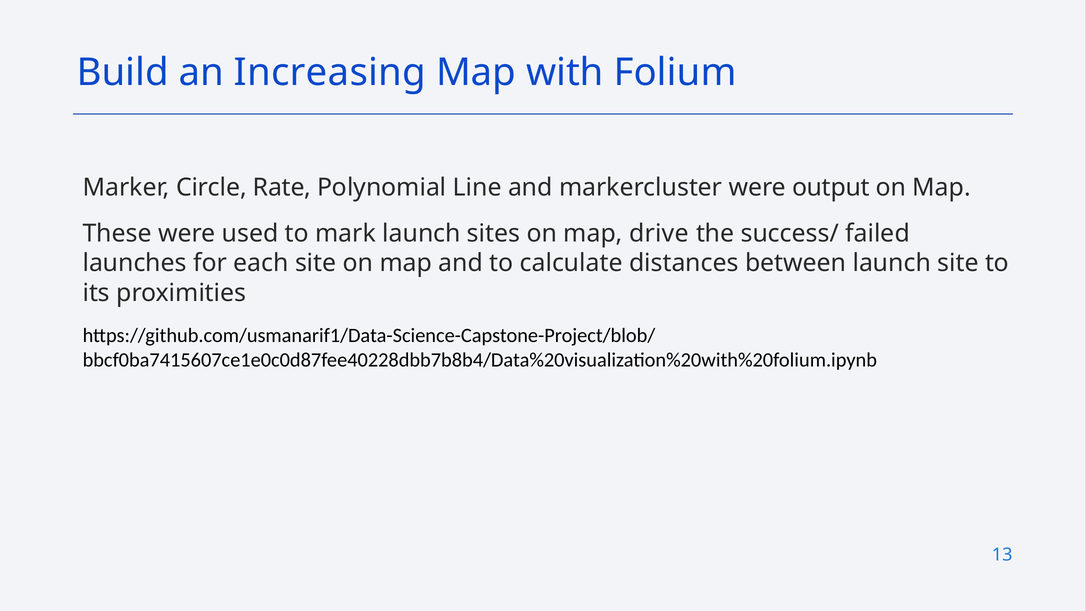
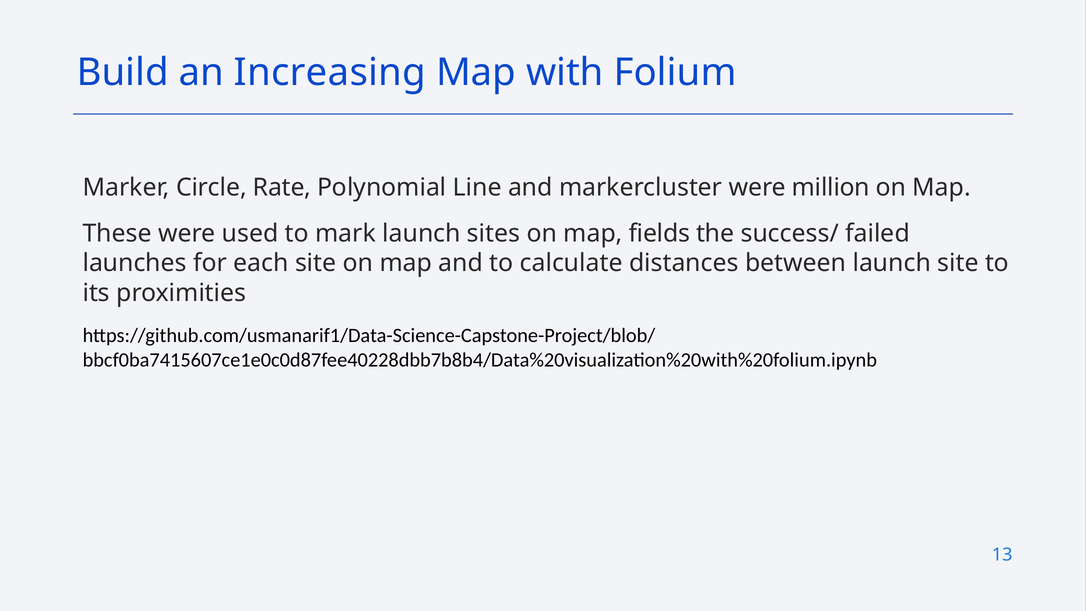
output: output -> million (831, 188)
drive: drive -> fields (659, 233)
